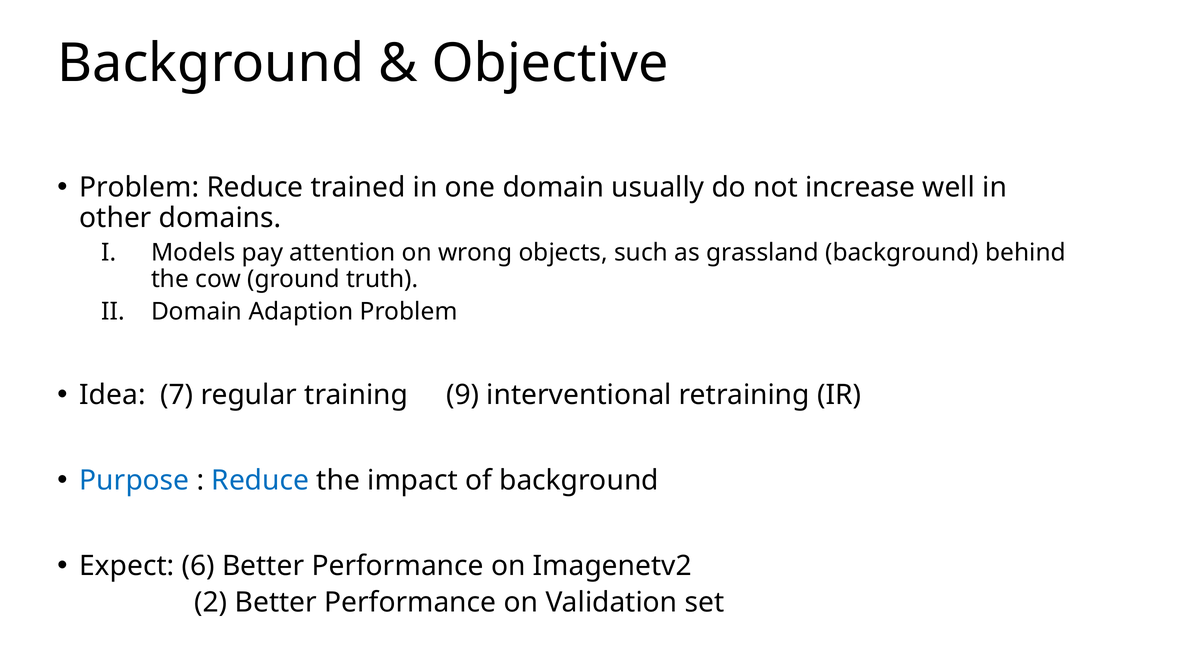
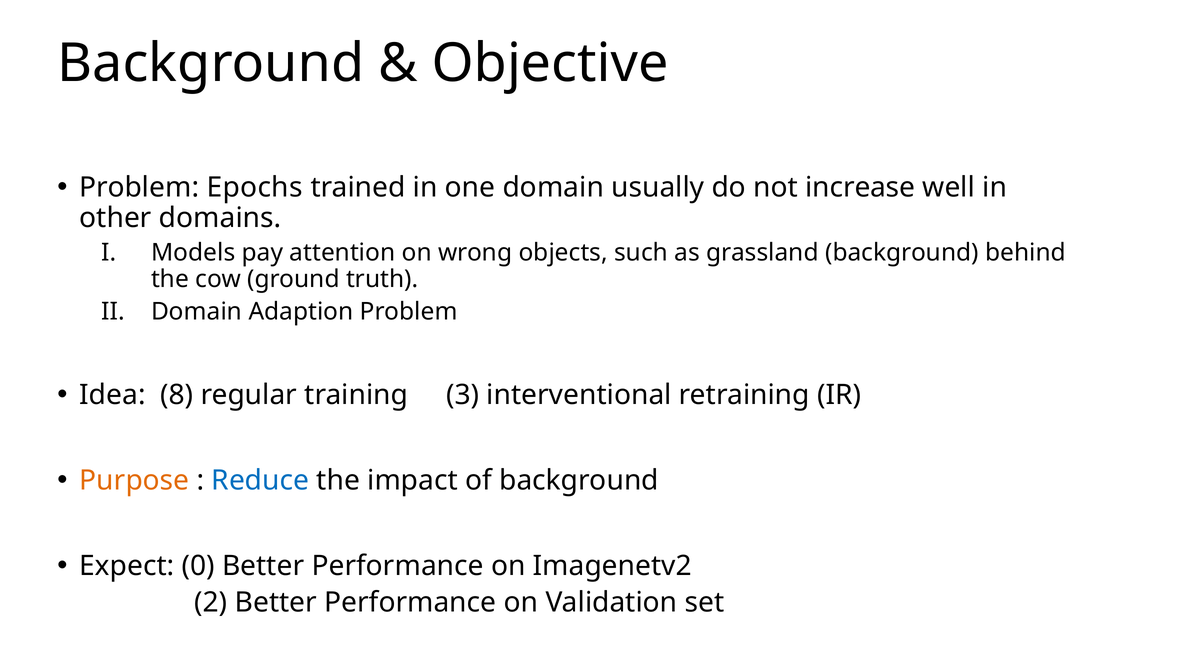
Problem Reduce: Reduce -> Epochs (255, 188)
7: 7 -> 8 (177, 395)
9: 9 -> 3 (463, 395)
Purpose colour: blue -> orange (134, 480)
6: 6 -> 0 (198, 566)
